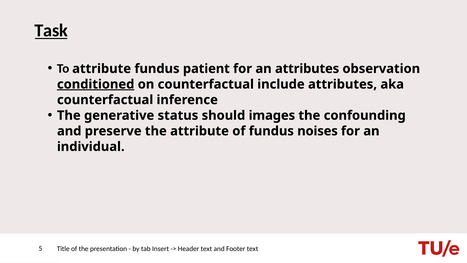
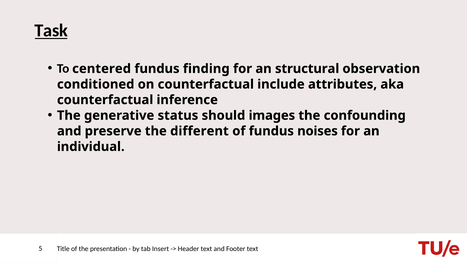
To attribute: attribute -> centered (102, 69)
patient: patient -> finding (206, 69)
an attributes: attributes -> structural (307, 69)
conditioned underline: present -> none (96, 84)
the attribute: attribute -> different (199, 131)
